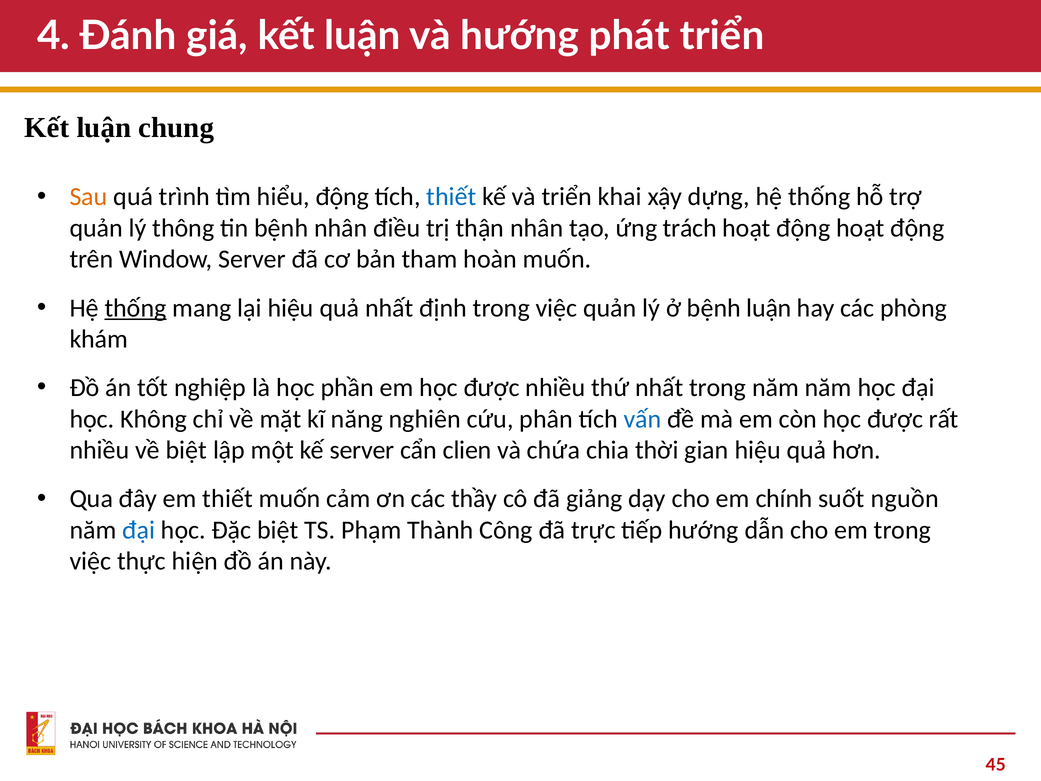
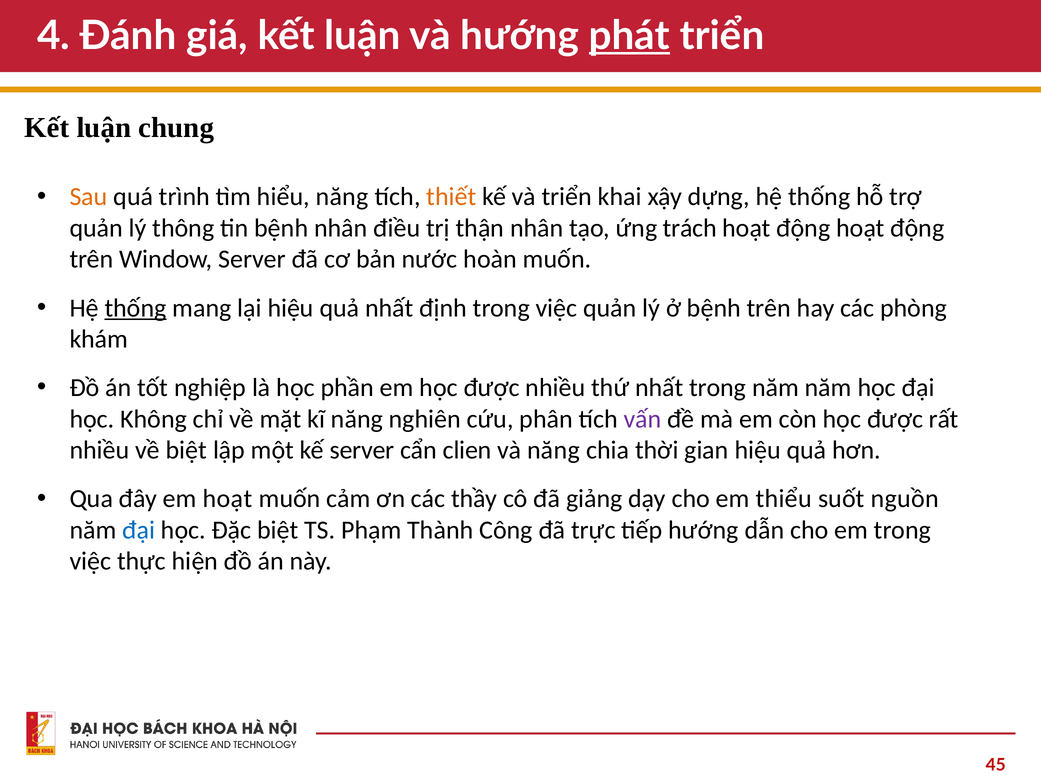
phát underline: none -> present (629, 36)
hiểu động: động -> năng (342, 197)
thiết colour: blue -> orange (451, 197)
tham: tham -> nước (429, 259)
bệnh luận: luận -> trên (769, 308)
vấn colour: blue -> purple (642, 419)
và chứa: chứa -> năng (553, 450)
em thiết: thiết -> hoạt (228, 499)
chính: chính -> thiểu (784, 499)
